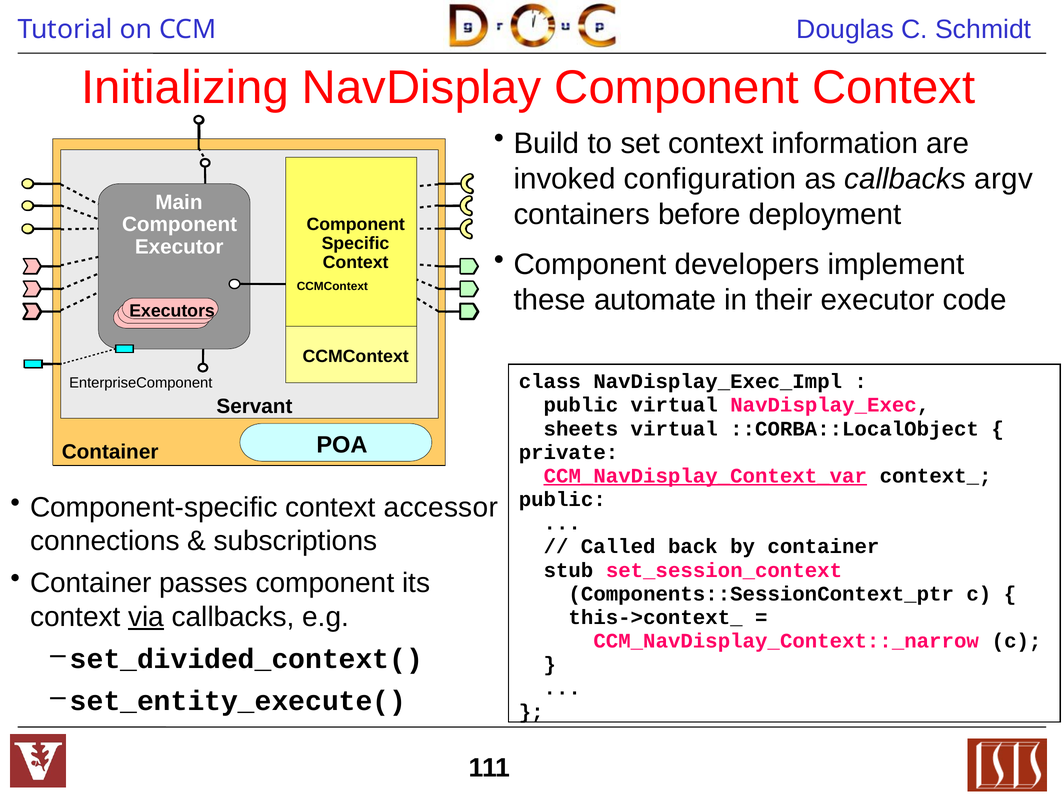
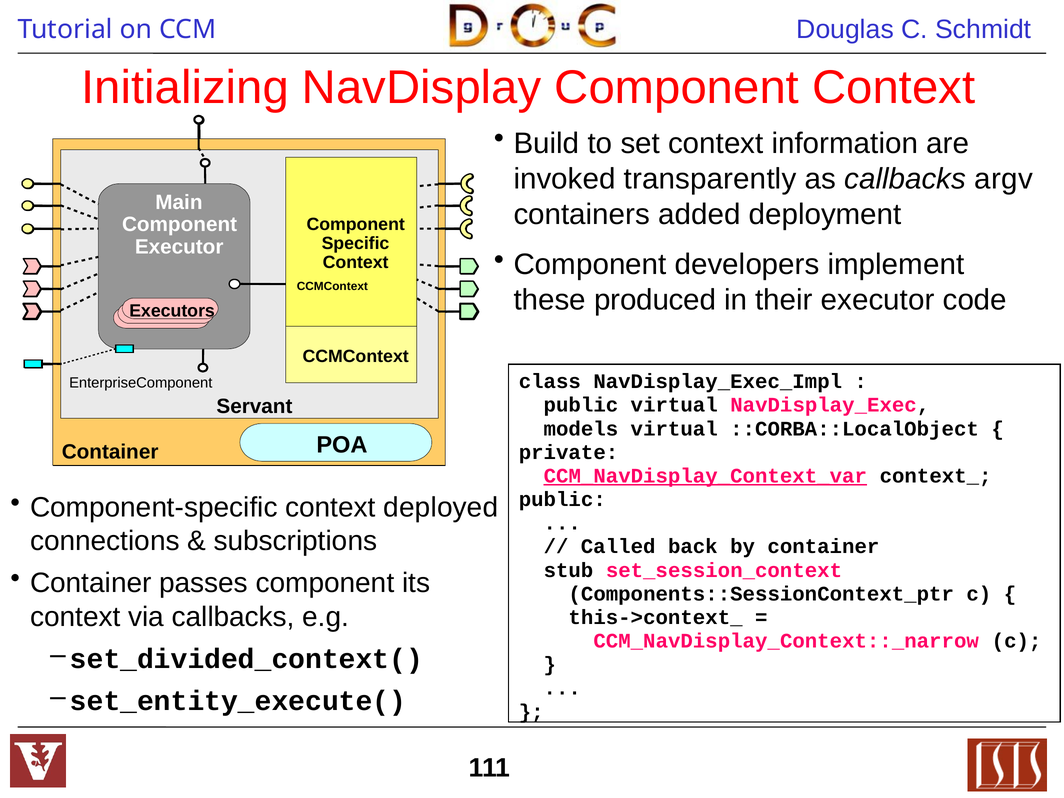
configuration: configuration -> transparently (710, 179)
before: before -> added (699, 214)
automate: automate -> produced (655, 300)
sheets: sheets -> models (581, 429)
accessor: accessor -> deployed (441, 507)
via underline: present -> none (146, 617)
